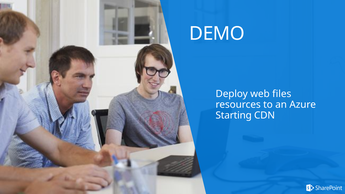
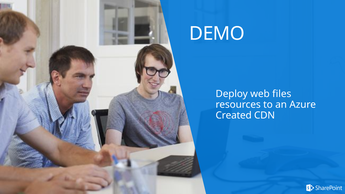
Starting: Starting -> Created (234, 115)
